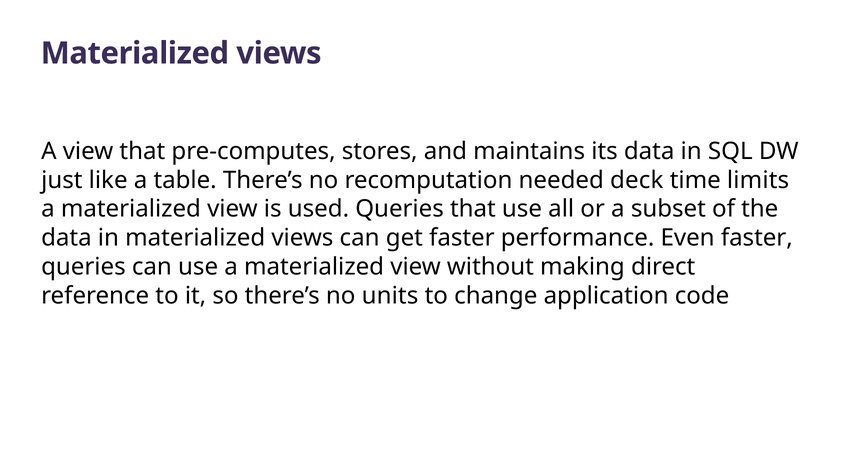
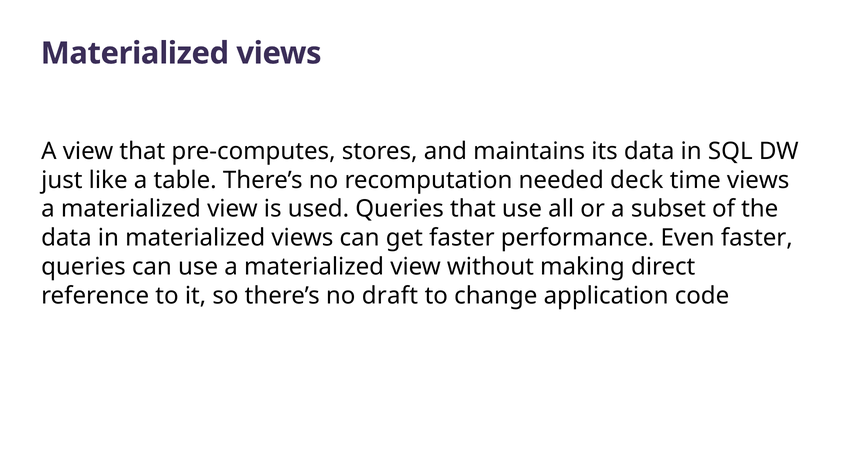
time limits: limits -> views (758, 180)
units: units -> draft (390, 296)
